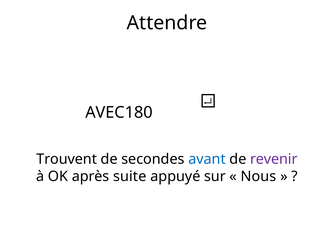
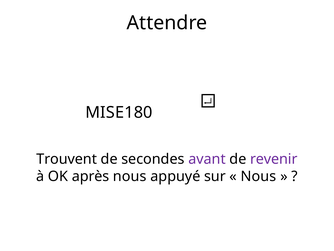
AVEC180: AVEC180 -> MISE180 (119, 112)
avant colour: blue -> purple (207, 159)
après suite: suite -> nous (130, 176)
